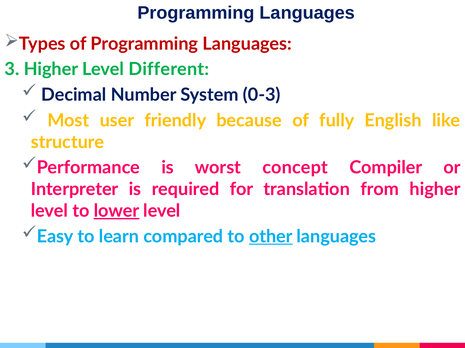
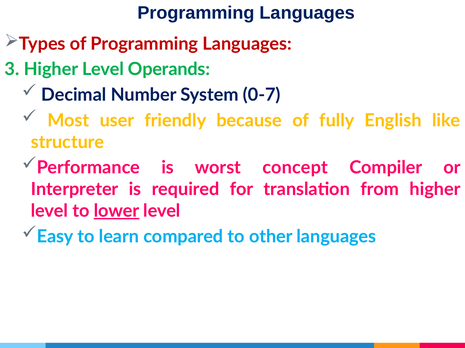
Different: Different -> Operands (169, 69)
0-3: 0-3 -> 0-7 (262, 95)
other underline: present -> none (271, 237)
